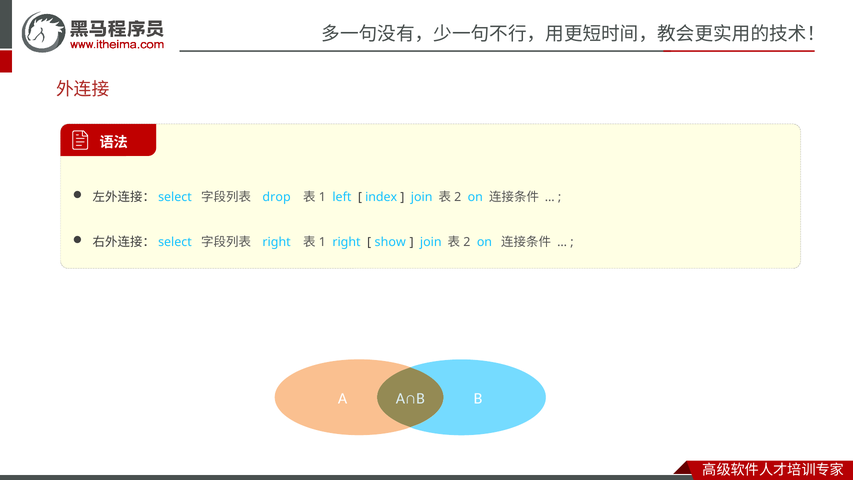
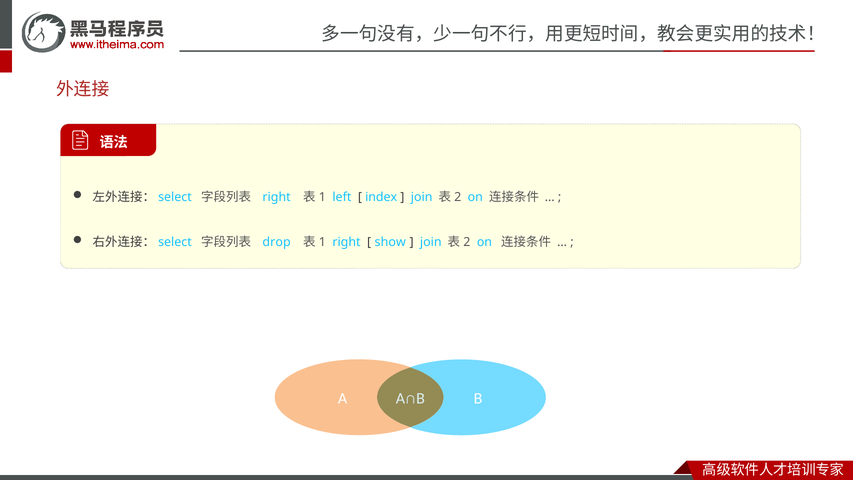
drop: drop -> right (277, 197)
right: right -> drop (277, 242)
